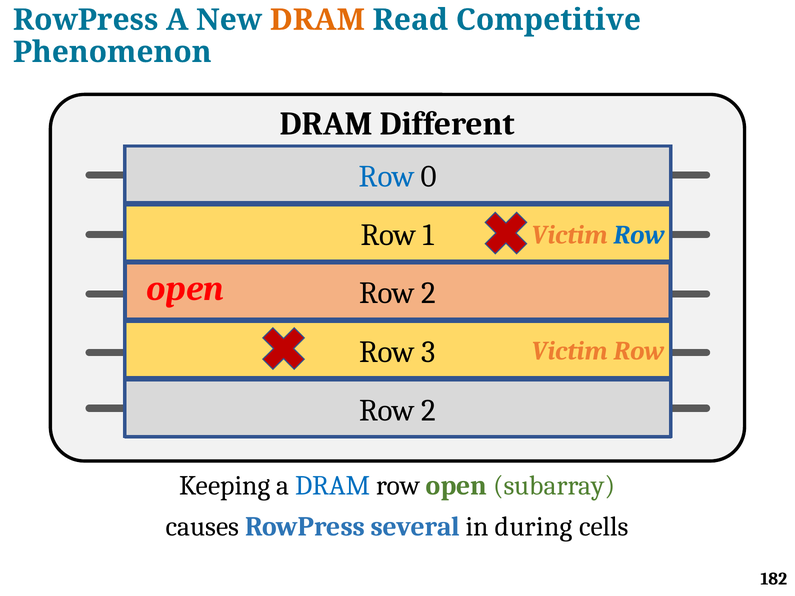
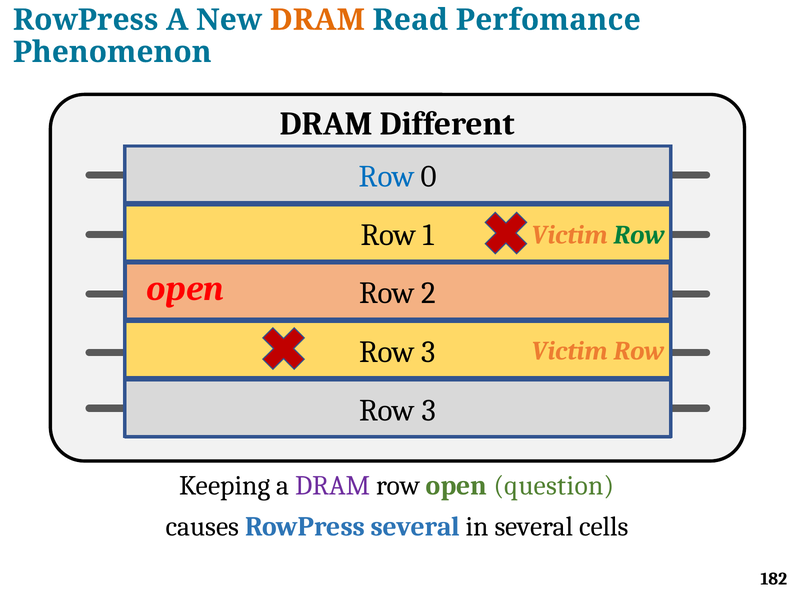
Competitive: Competitive -> Perfomance (548, 20)
Row colour: blue -> green (639, 235)
2: 2 -> 3 (429, 411)
DRAM colour: blue -> purple (333, 486)
subarray: subarray -> question (554, 486)
in during: during -> several (534, 527)
